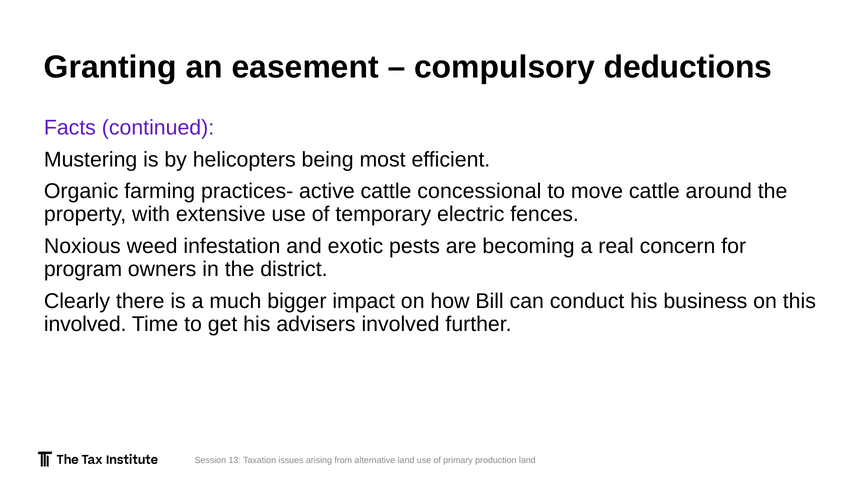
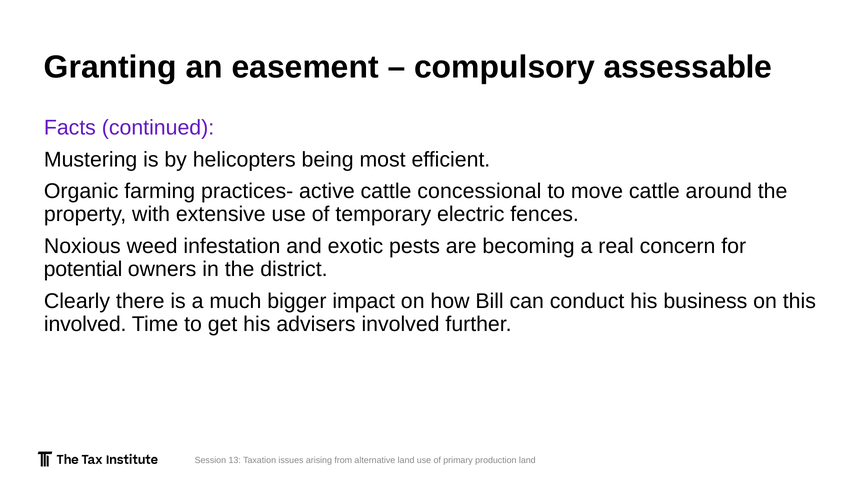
deductions: deductions -> assessable (688, 67)
program: program -> potential (83, 269)
